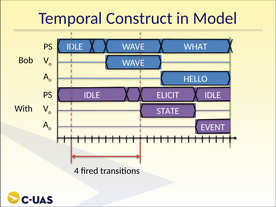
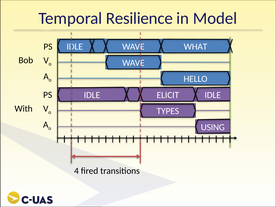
Construct: Construct -> Resilience (139, 18)
STATE: STATE -> TYPES (168, 111)
EVENT: EVENT -> USING (213, 127)
